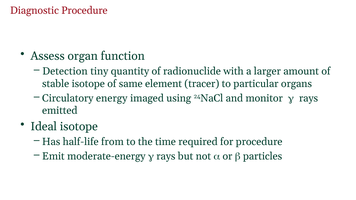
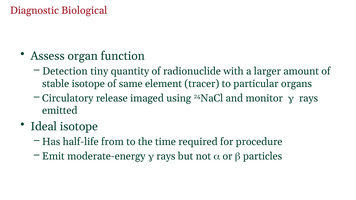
Diagnostic Procedure: Procedure -> Biological (84, 11)
energy: energy -> release (112, 98)
